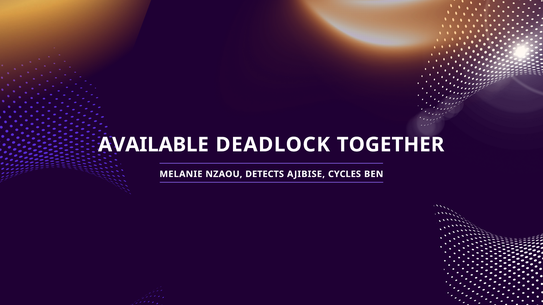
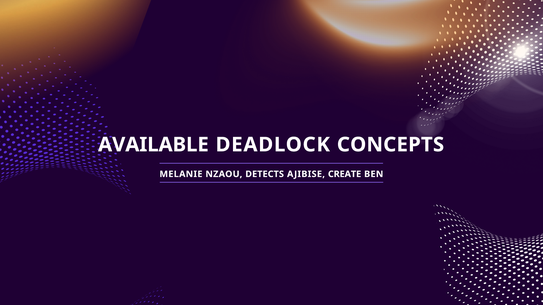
TOGETHER: TOGETHER -> CONCEPTS (391, 145)
CYCLES: CYCLES -> CREATE (345, 174)
